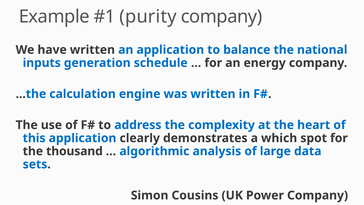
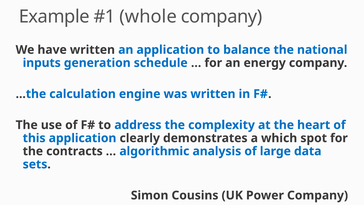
purity: purity -> whole (148, 17)
thousand: thousand -> contracts (74, 151)
